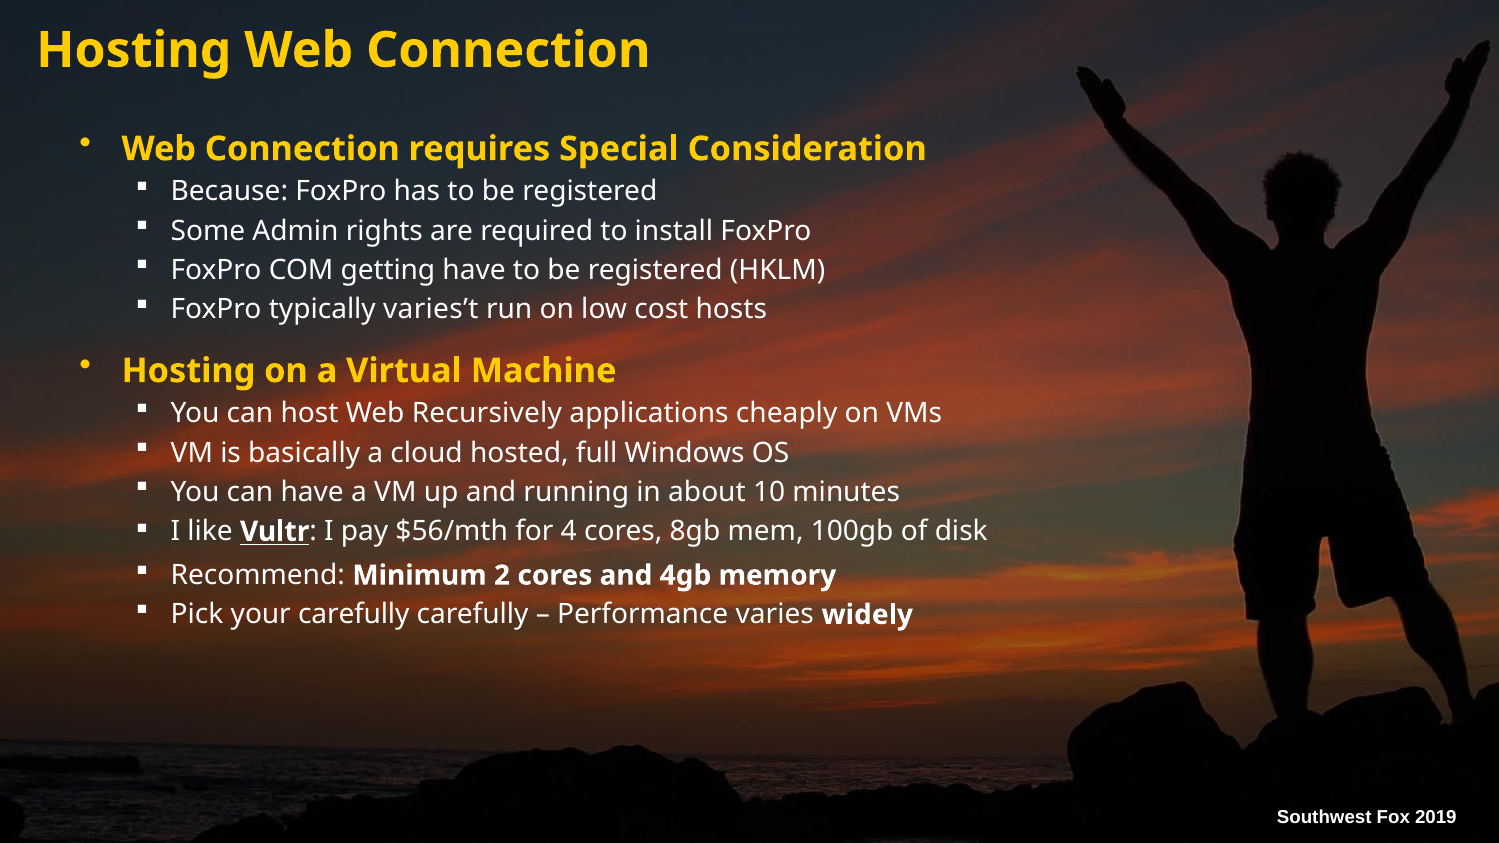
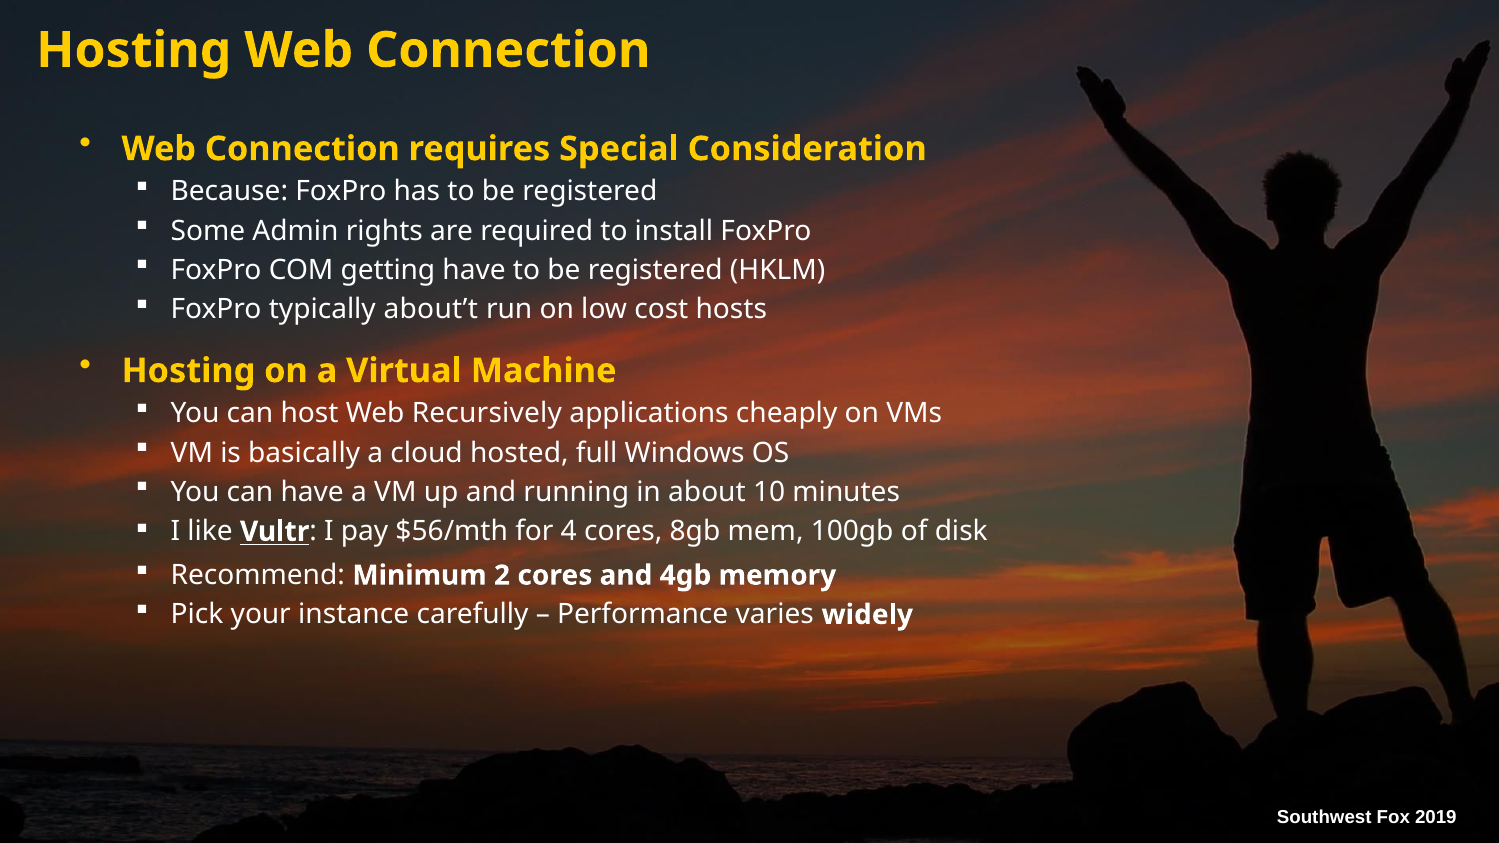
varies’t: varies’t -> about’t (431, 310)
your carefully: carefully -> instance (354, 615)
